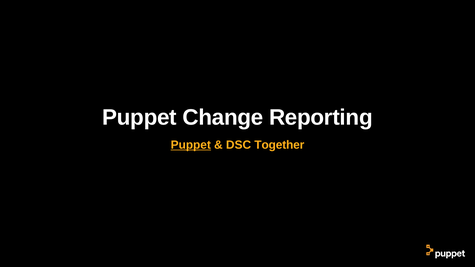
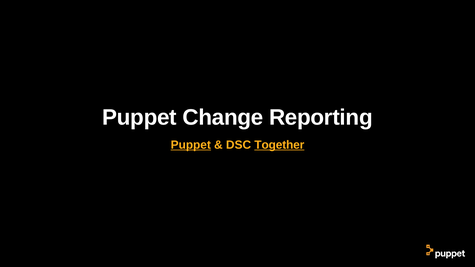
Together underline: none -> present (279, 145)
